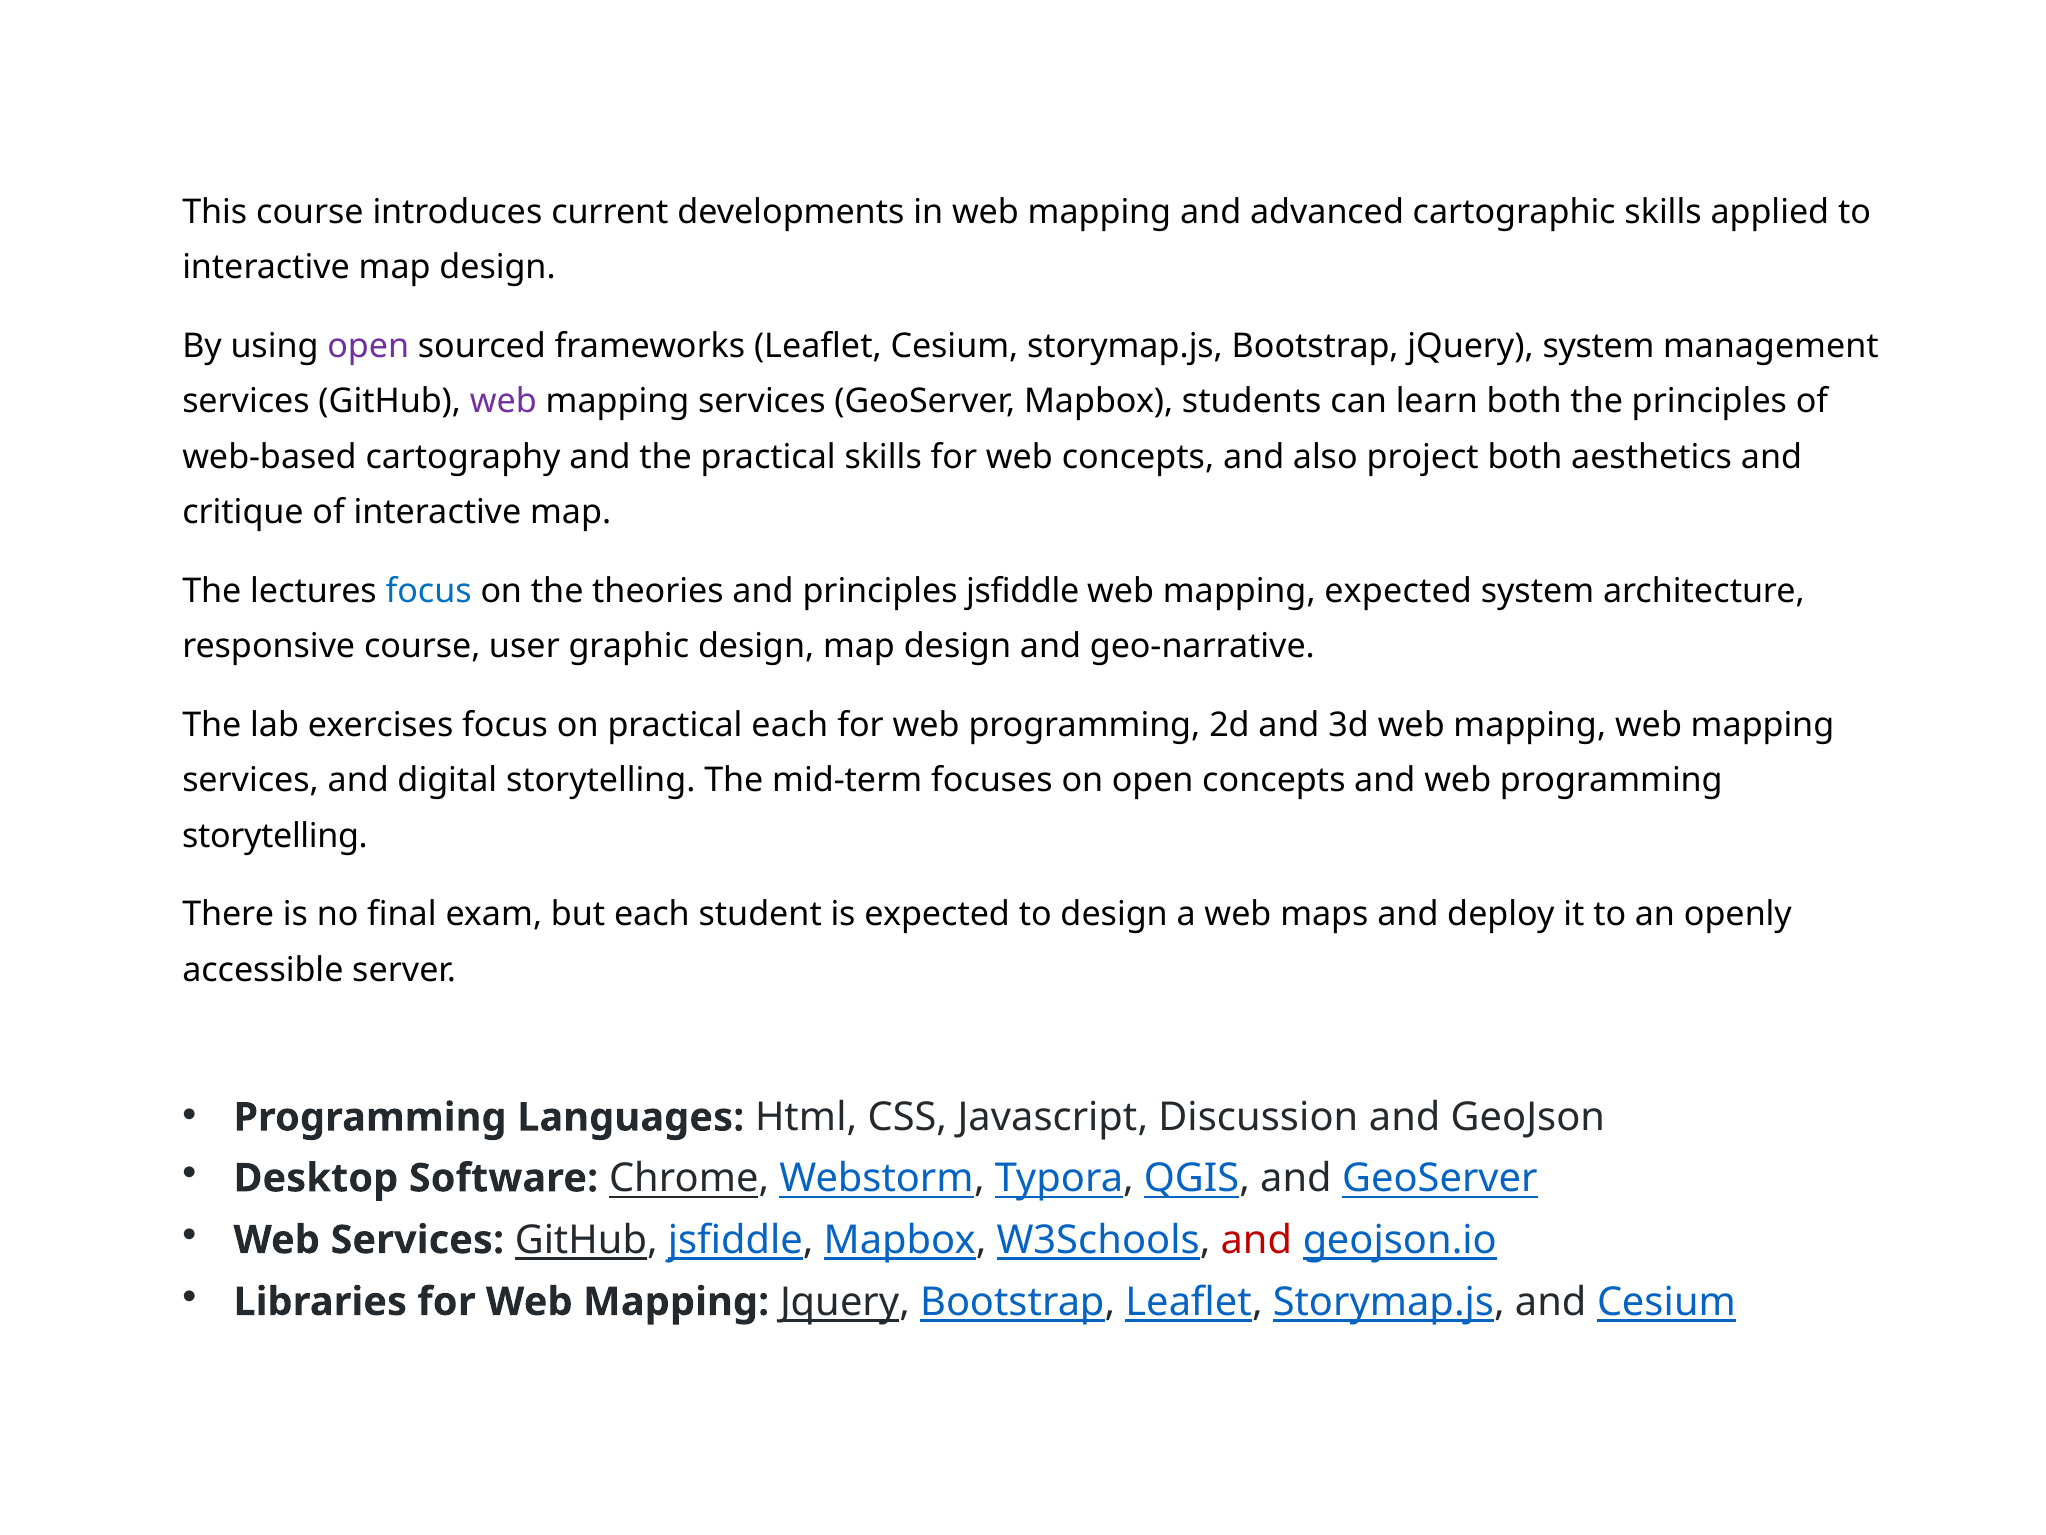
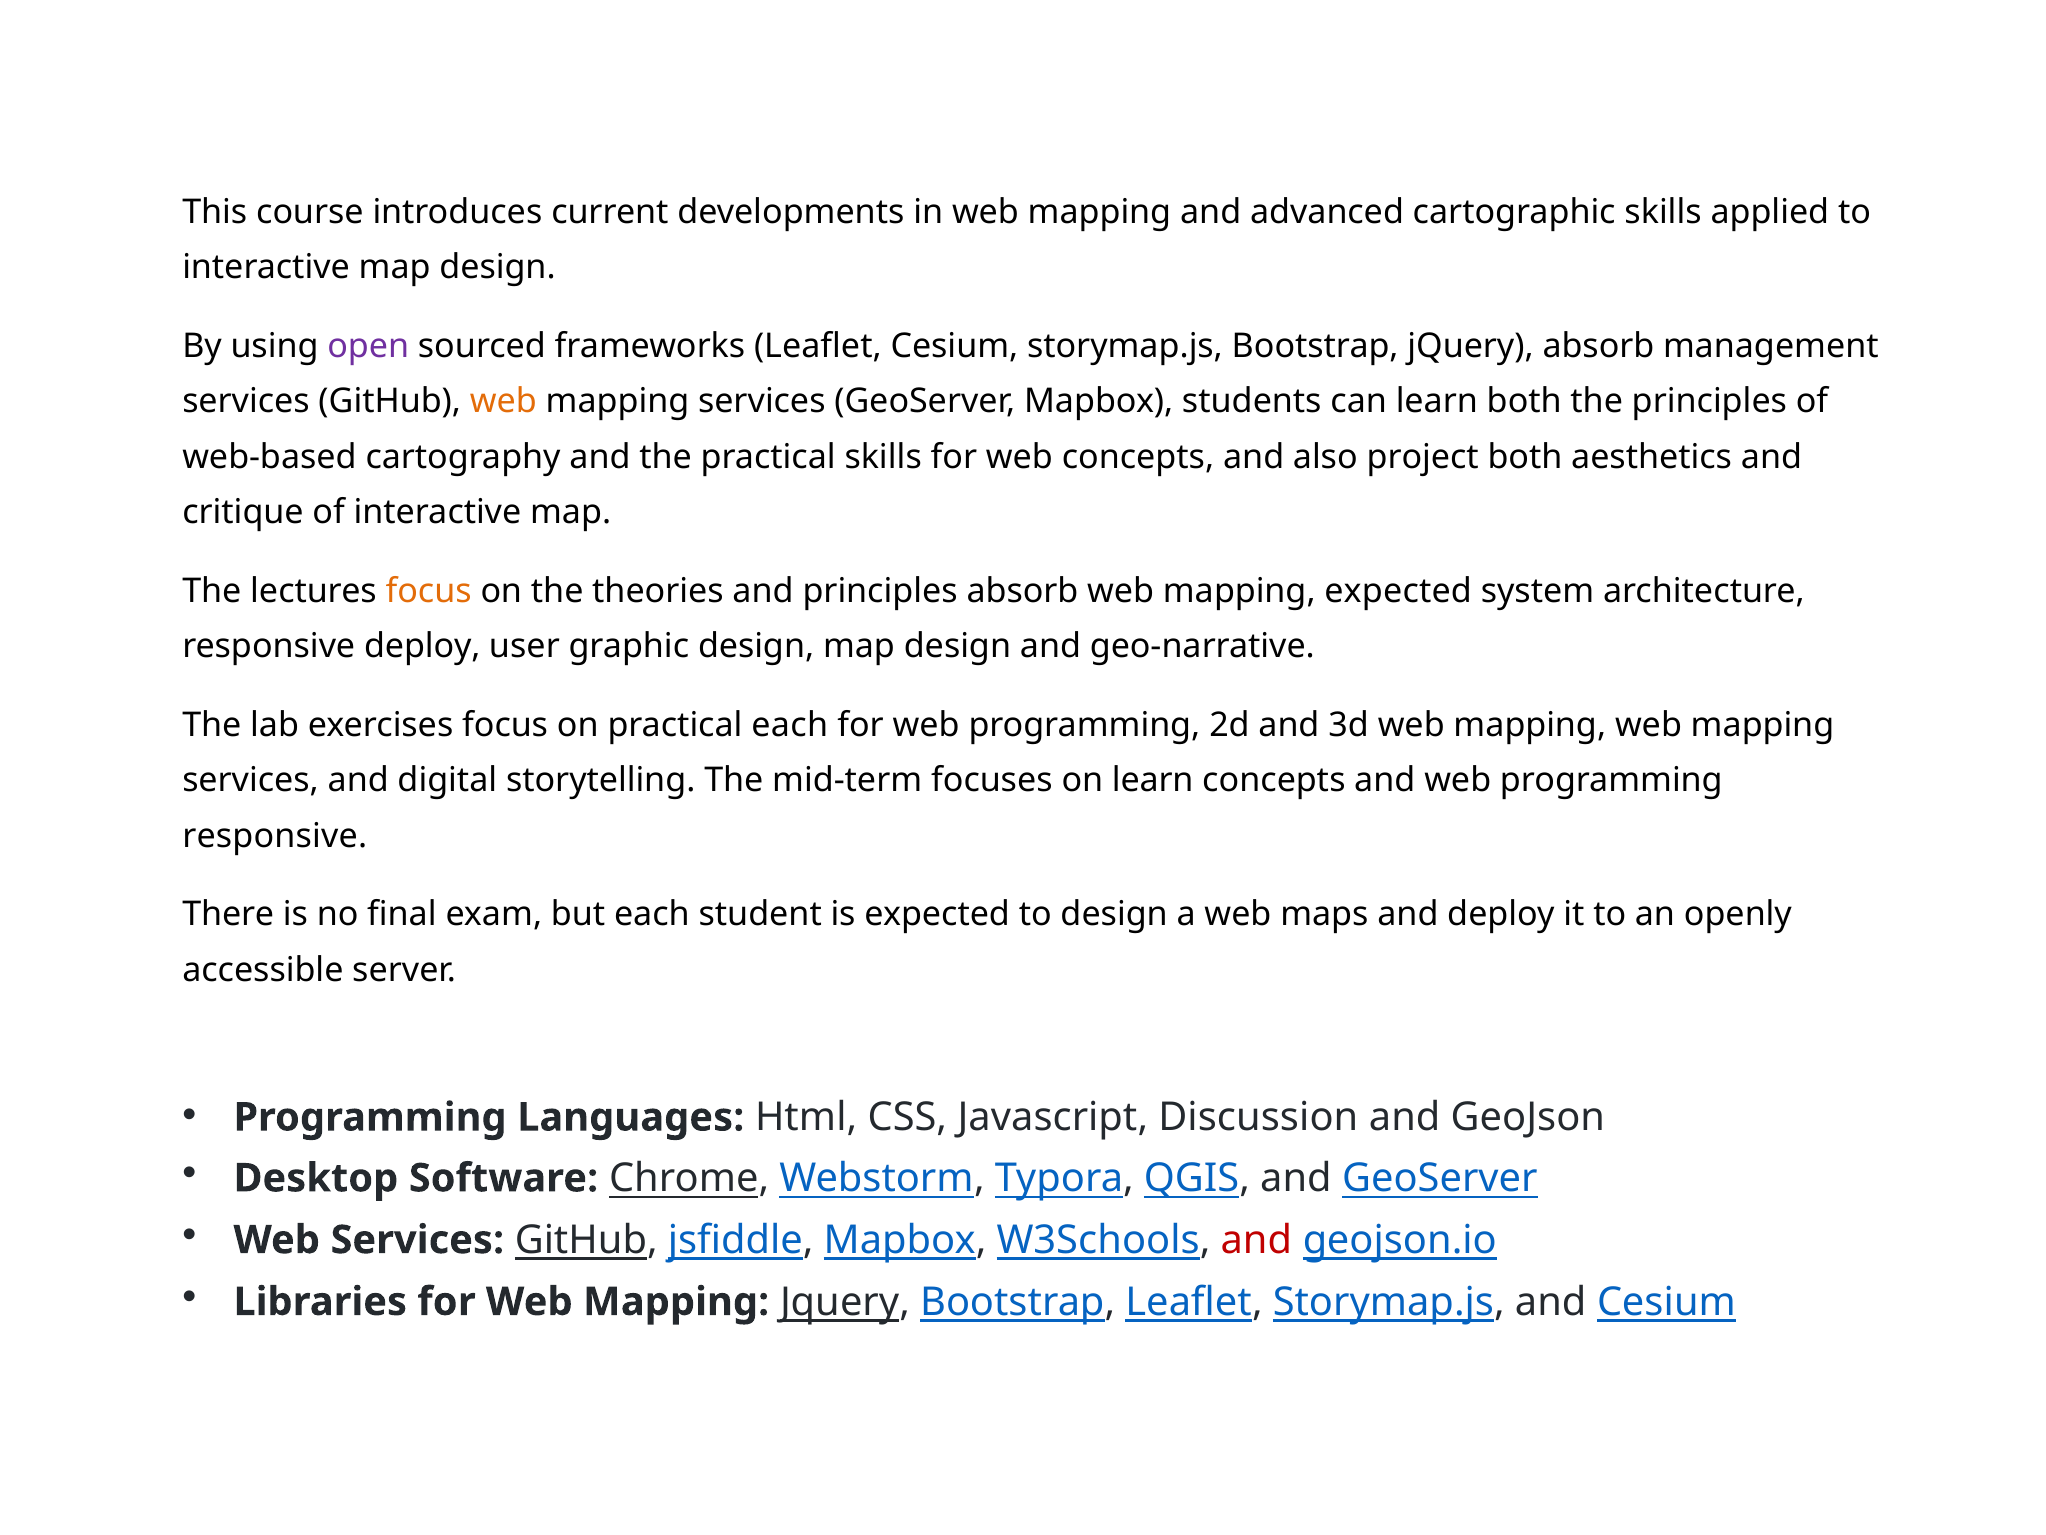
jQuery system: system -> absorb (1598, 346)
web colour: purple -> orange (503, 401)
focus colour: blue -> orange (429, 591)
principles jsfiddle: jsfiddle -> absorb (1023, 591)
responsive course: course -> deploy (422, 646)
on open: open -> learn (1153, 780)
storytelling: storytelling -> responsive (275, 836)
